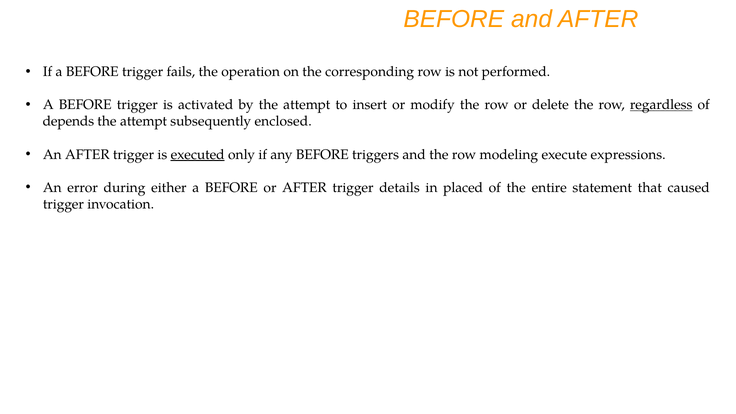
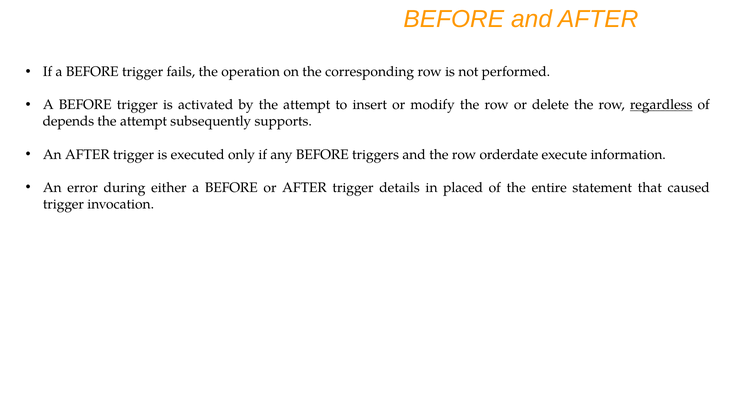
enclosed: enclosed -> supports (283, 121)
executed underline: present -> none (198, 155)
modeling: modeling -> orderdate (509, 155)
expressions: expressions -> information (628, 155)
